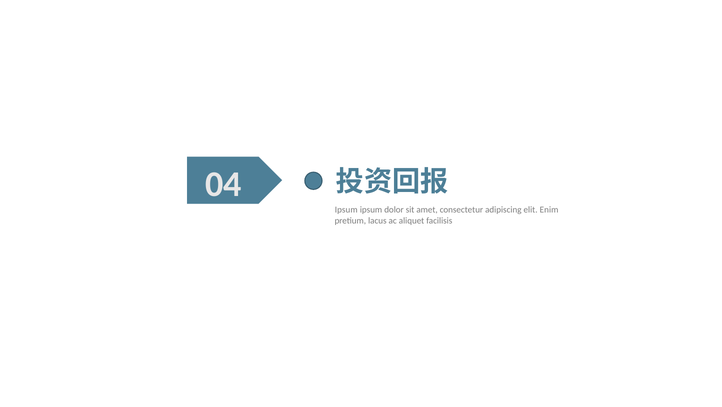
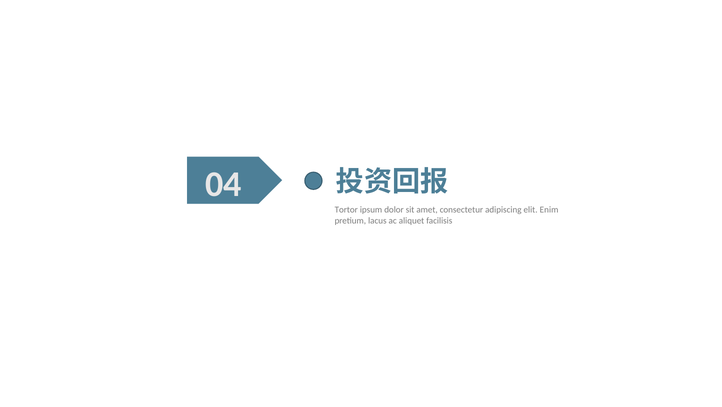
Ipsum: Ipsum -> Tortor (346, 209)
